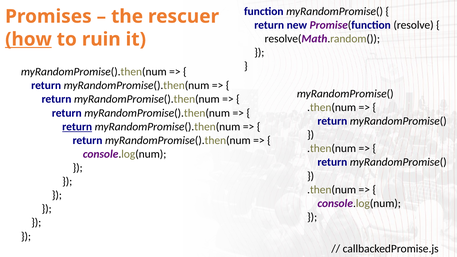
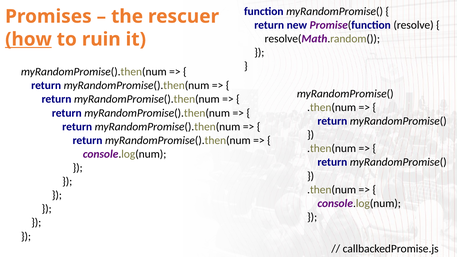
return underline: present -> none (77, 127)
